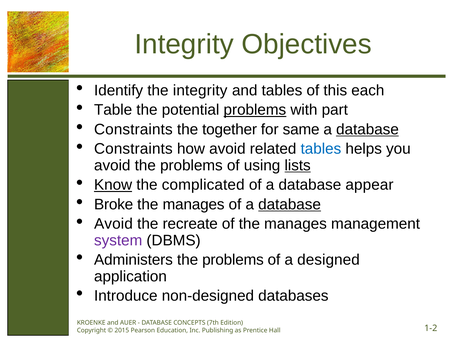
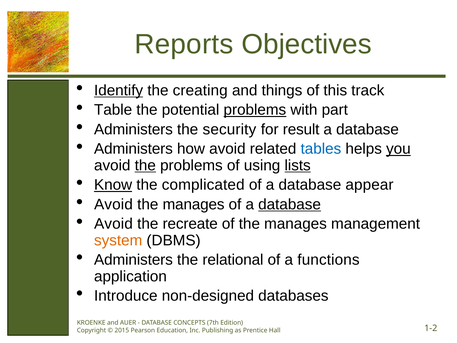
Integrity: Integrity -> Reports (184, 44)
Identify underline: none -> present (119, 90)
the integrity: integrity -> creating (200, 90)
and tables: tables -> things (282, 90)
each: each -> track (368, 90)
Constraints: Constraints -> Administers (133, 129)
together: together -> security (229, 129)
same: same -> result (301, 129)
database underline: present -> none (367, 129)
Constraints: Constraints -> Administers (133, 149)
you underline: none -> present (398, 149)
the underline: none -> present (145, 165)
Broke: Broke -> Avoid (113, 204)
system colour: purple -> orange (118, 240)
problems: problems -> relational (233, 260)
designed: designed -> functions (328, 260)
